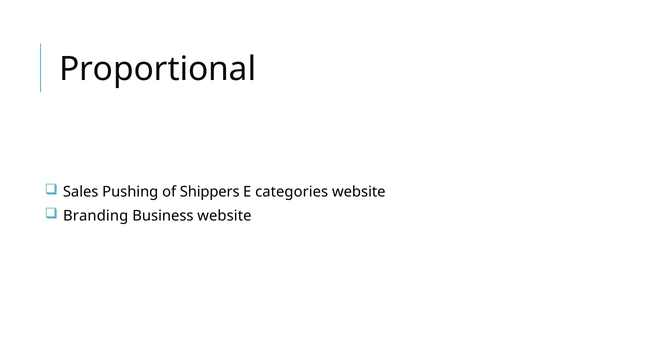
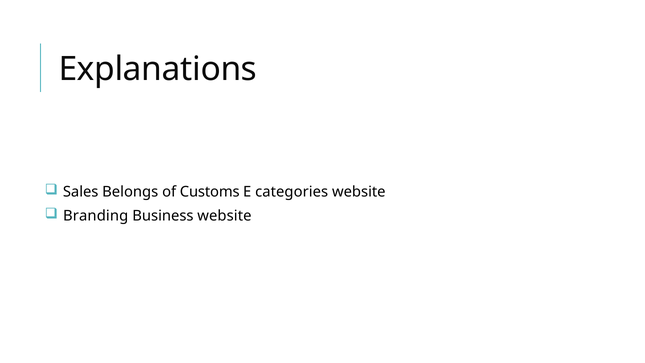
Proportional: Proportional -> Explanations (158, 69)
Pushing: Pushing -> Belongs (130, 192)
Shippers: Shippers -> Customs (210, 192)
